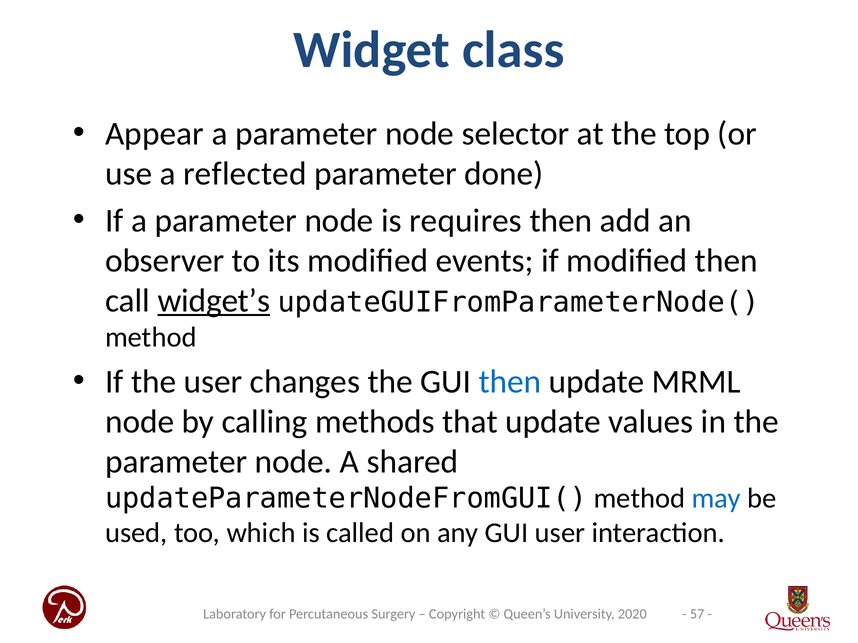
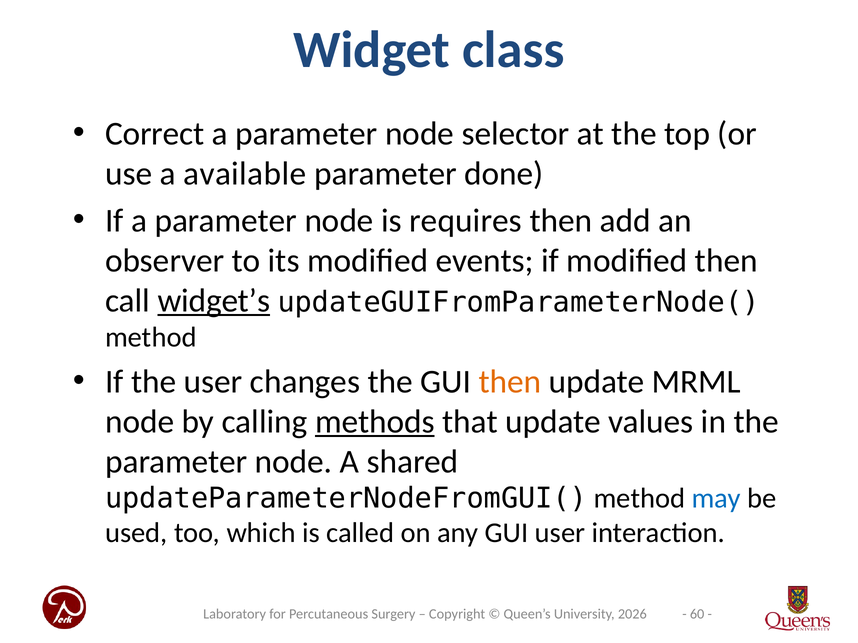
Appear: Appear -> Correct (155, 134)
reflected: reflected -> available (245, 174)
then colour: blue -> orange (510, 382)
methods underline: none -> present (375, 422)
57: 57 -> 60 (697, 614)
2020: 2020 -> 2026 (632, 615)
